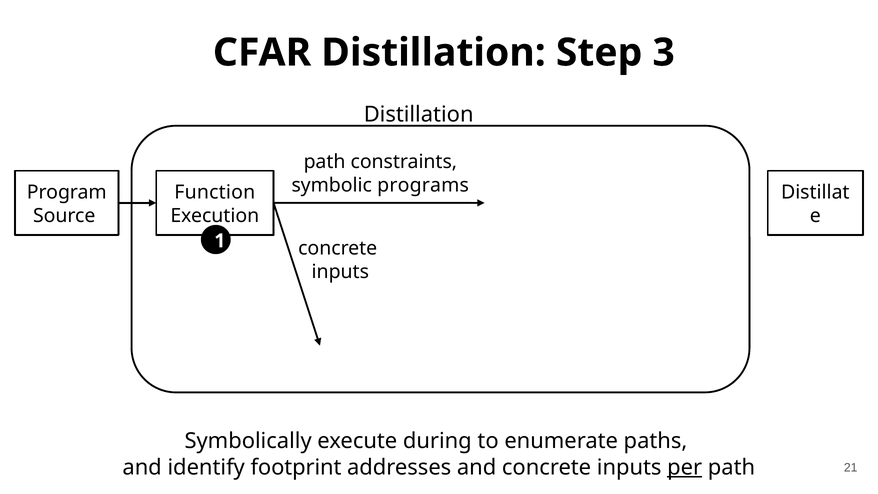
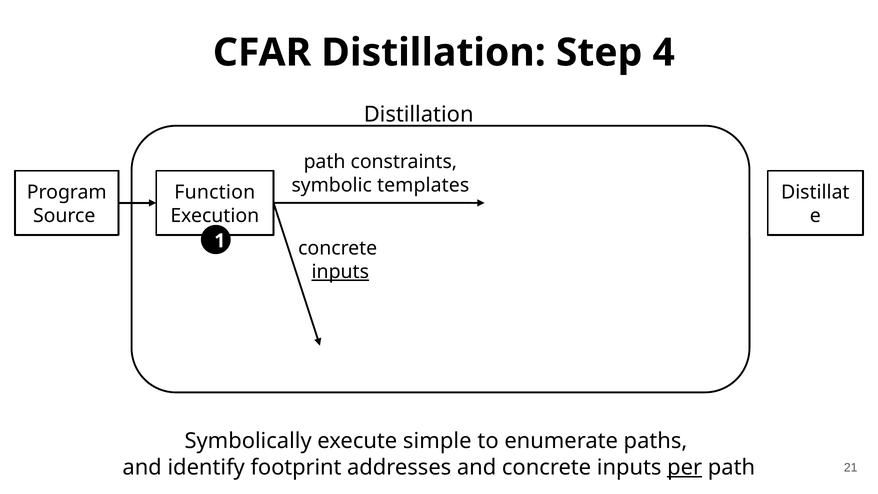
3: 3 -> 4 (664, 53)
programs: programs -> templates (423, 185)
inputs underline: none -> present (340, 272)
during: during -> simple (437, 441)
